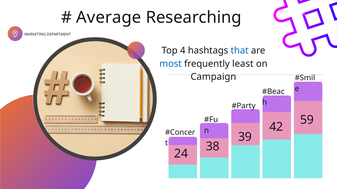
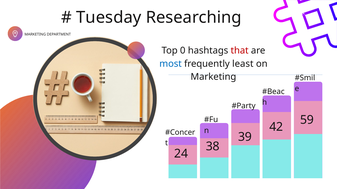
Average: Average -> Tuesday (109, 17)
4: 4 -> 0 (183, 51)
that colour: blue -> red (240, 51)
Campaign: Campaign -> Marketing (213, 77)
